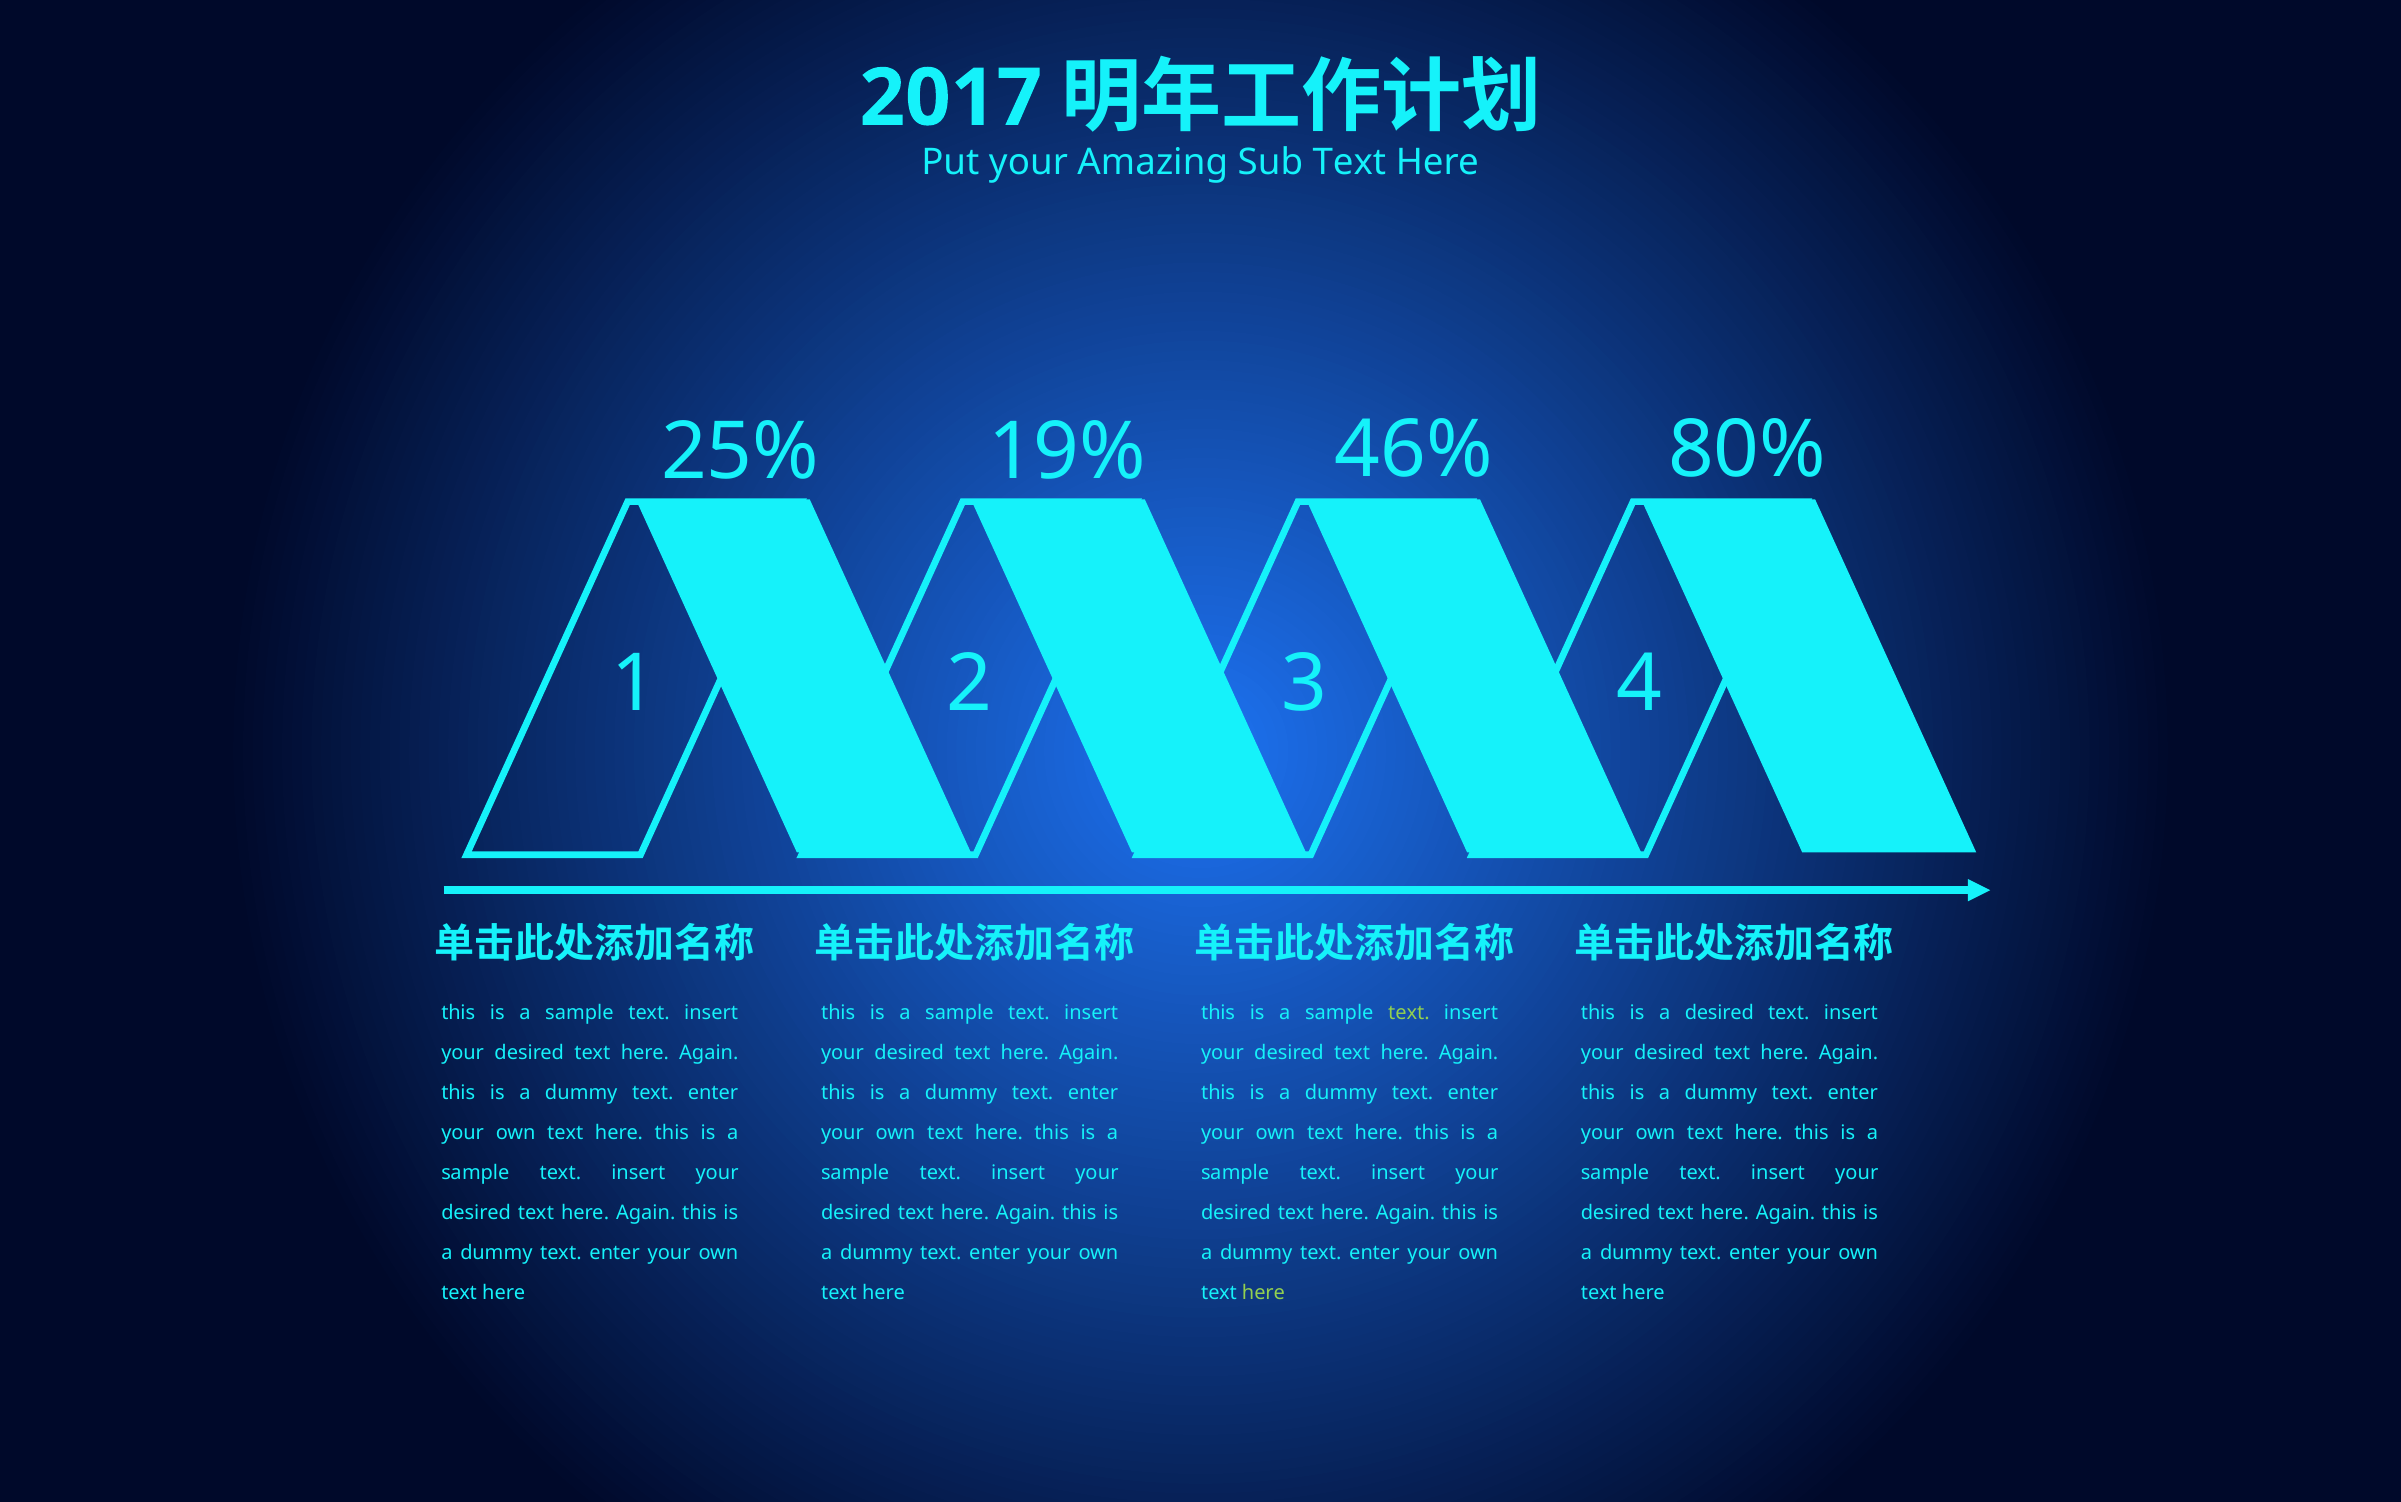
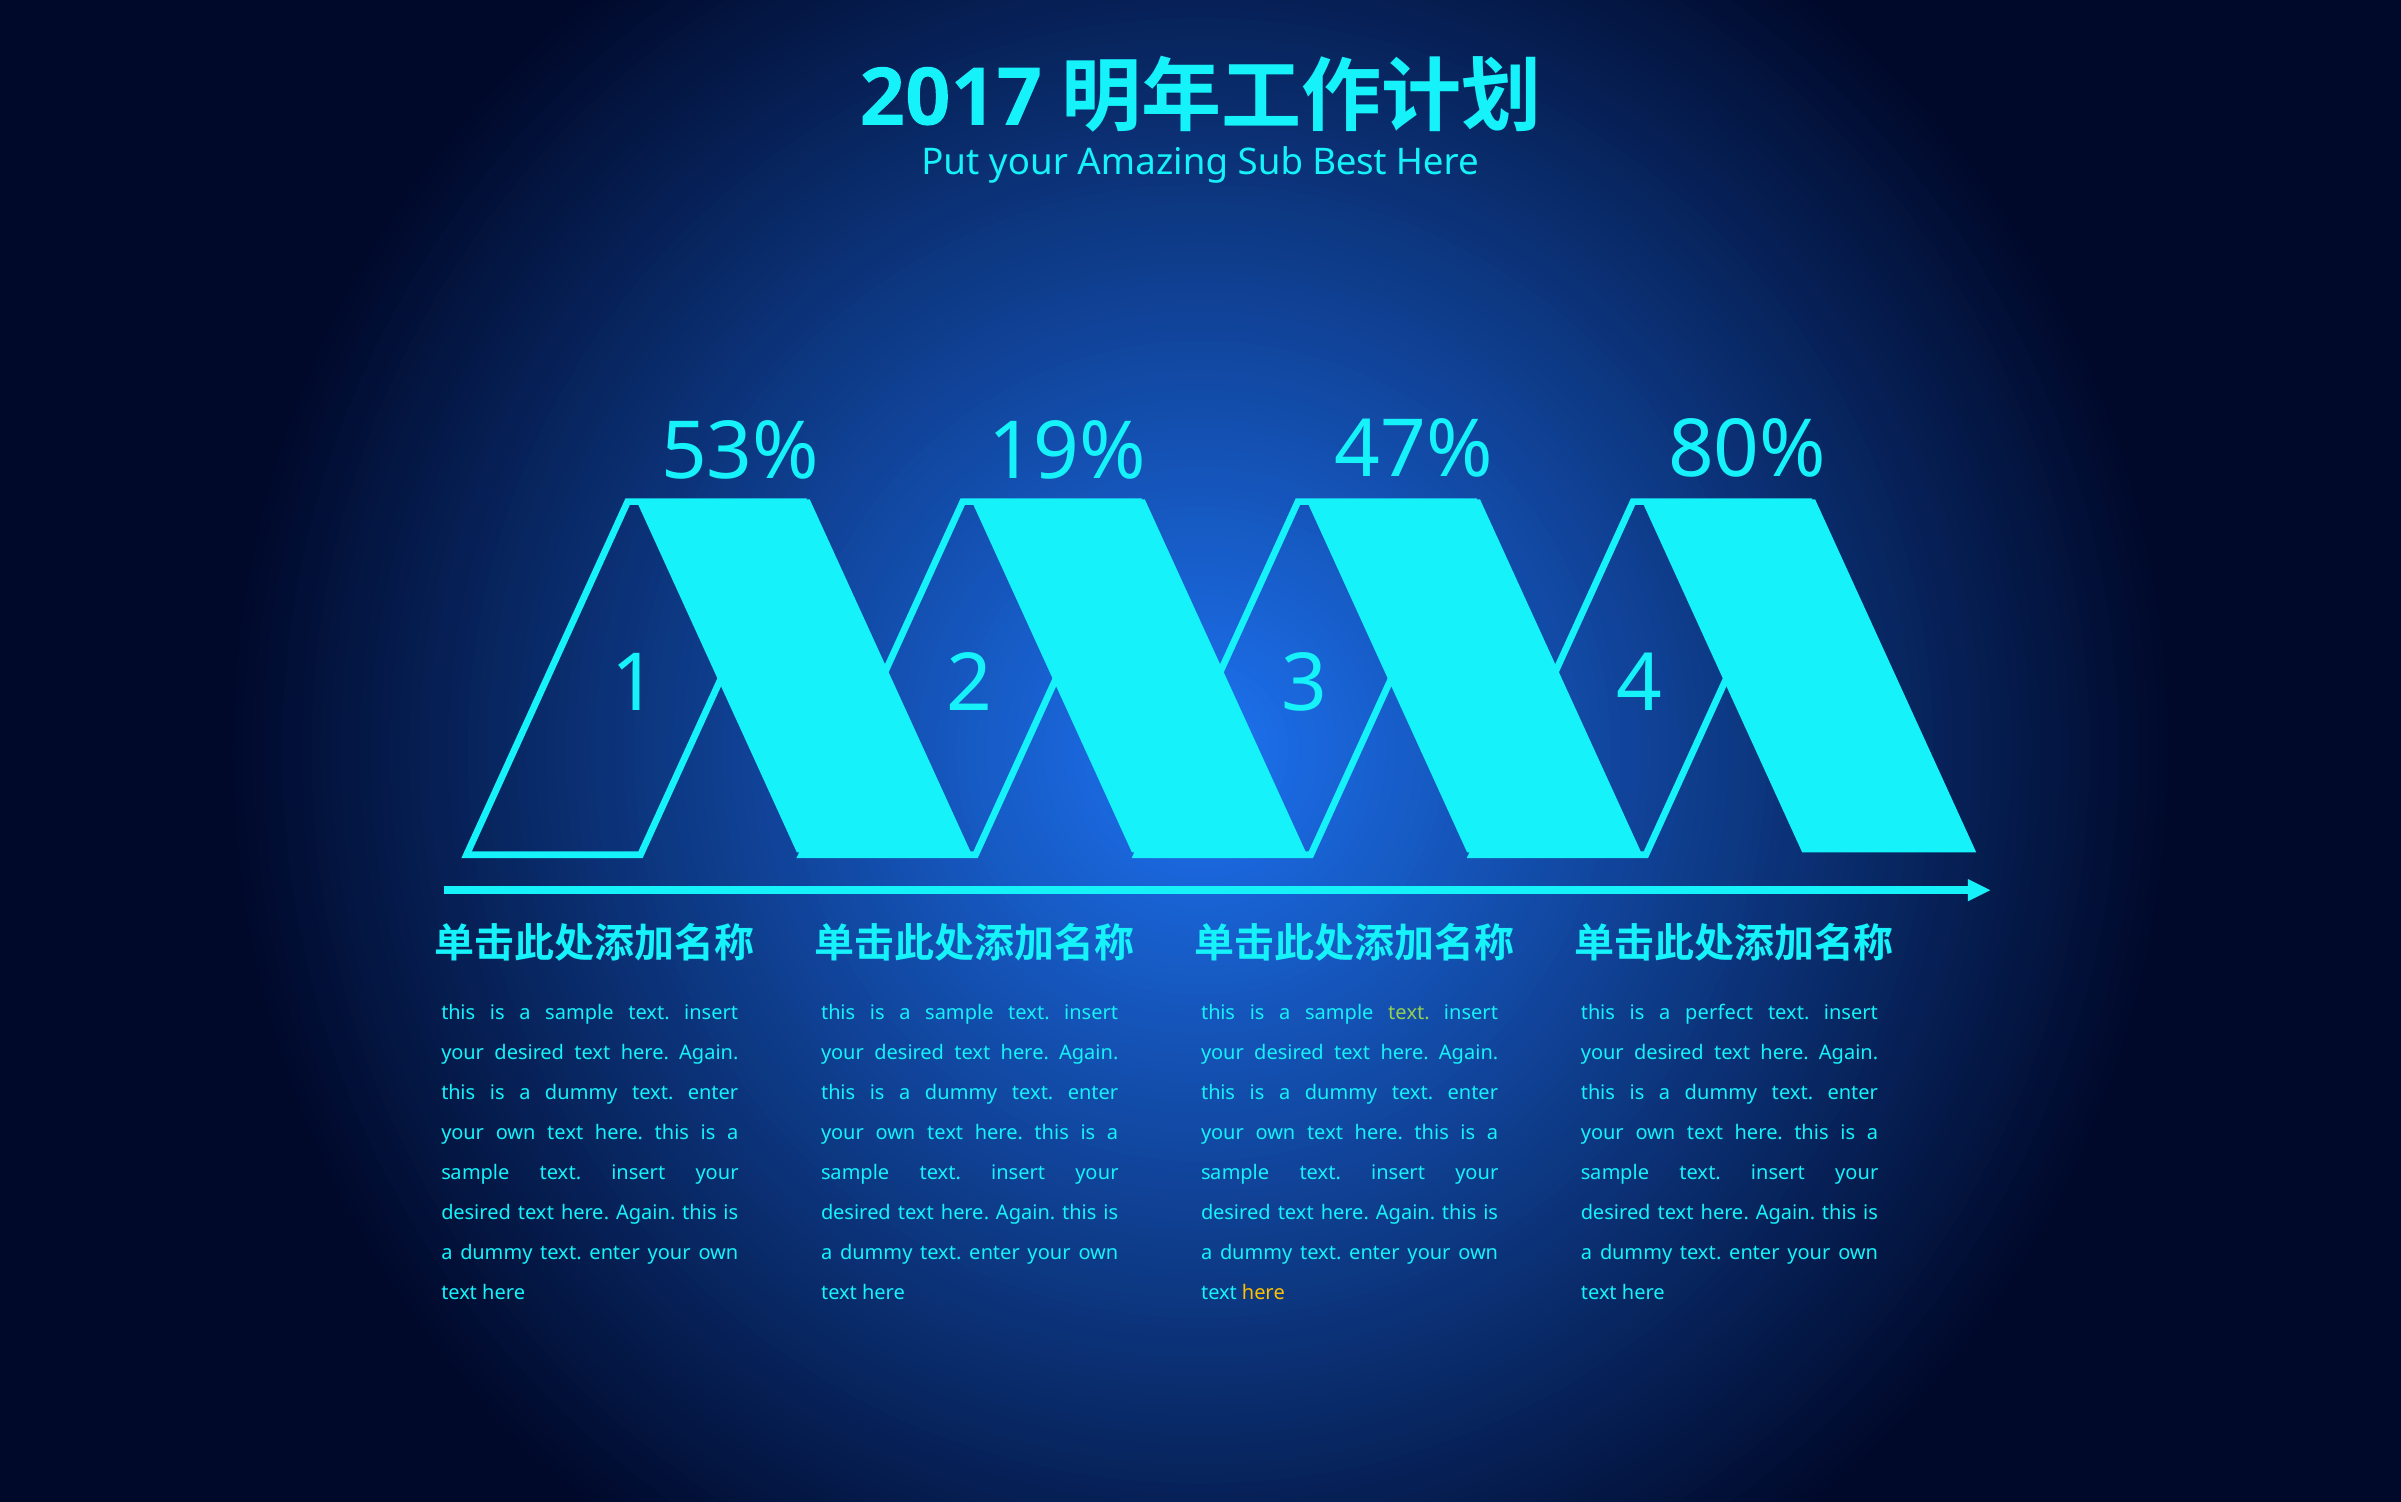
Sub Text: Text -> Best (1350, 162)
25%: 25% -> 53% (740, 452)
46%: 46% -> 47% (1414, 450)
a desired: desired -> perfect (1719, 1013)
here colour: light green -> yellow (1263, 1293)
